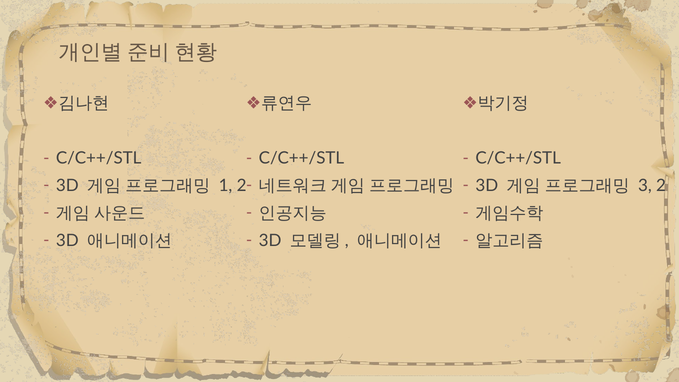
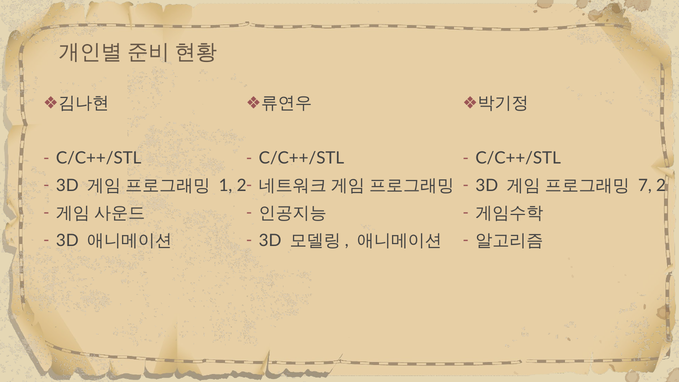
3: 3 -> 7 (645, 186)
